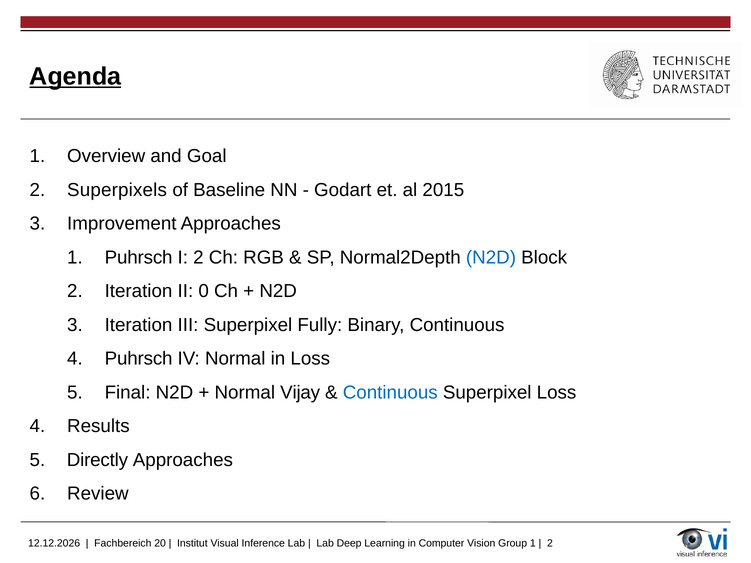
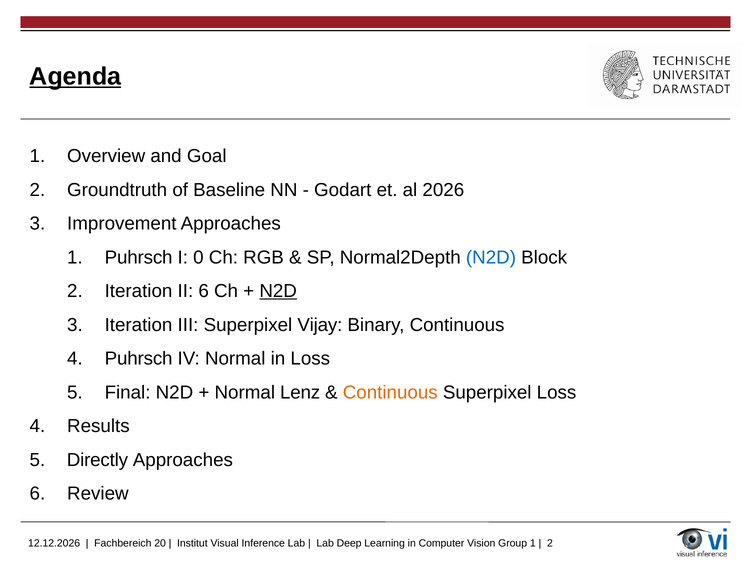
Superpixels: Superpixels -> Groundtruth (117, 190)
2015: 2015 -> 2026 (443, 190)
I 2: 2 -> 0 (198, 257)
II 0: 0 -> 6 (204, 291)
N2D underline: none -> present (278, 291)
Fully: Fully -> Vijay (320, 325)
Vijay: Vijay -> Lenz (300, 392)
Continuous colour: blue -> orange (390, 392)
